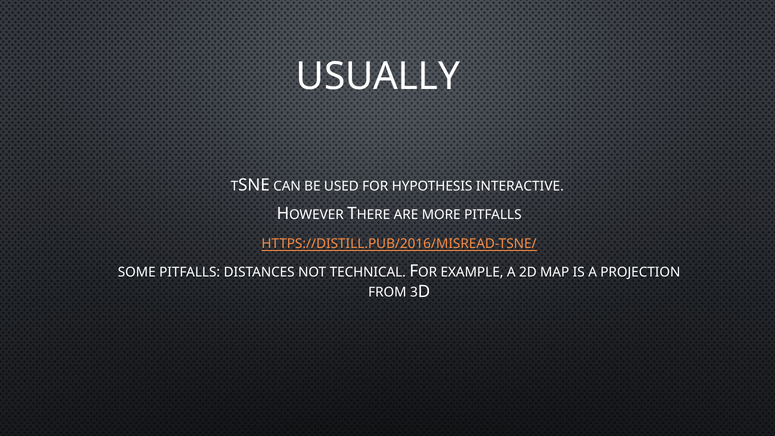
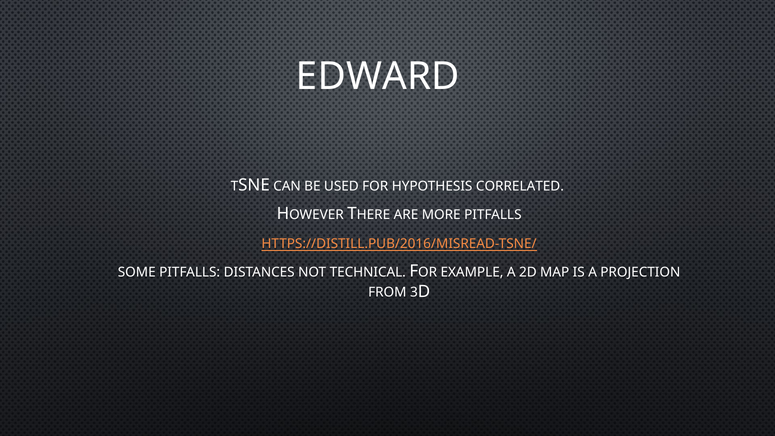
USUALLY: USUALLY -> EDWARD (378, 77)
INTERACTIVE: INTERACTIVE -> CORRELATED (520, 186)
